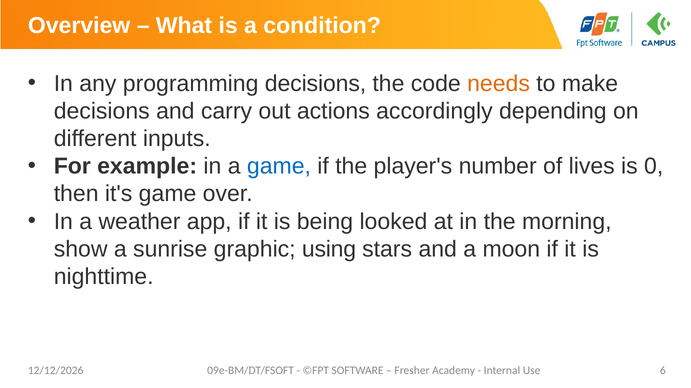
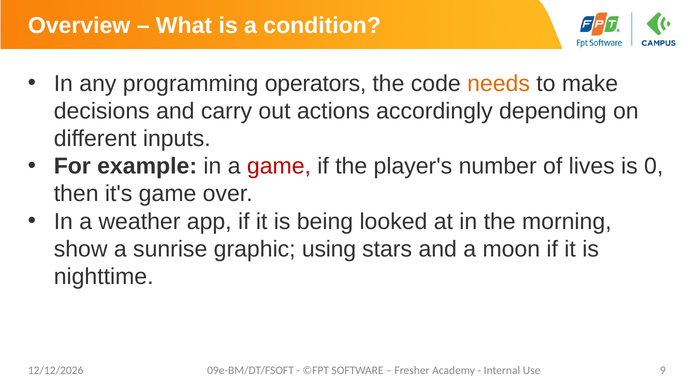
programming decisions: decisions -> operators (316, 84)
game colour: blue -> red (279, 167)
6: 6 -> 9 (663, 371)
